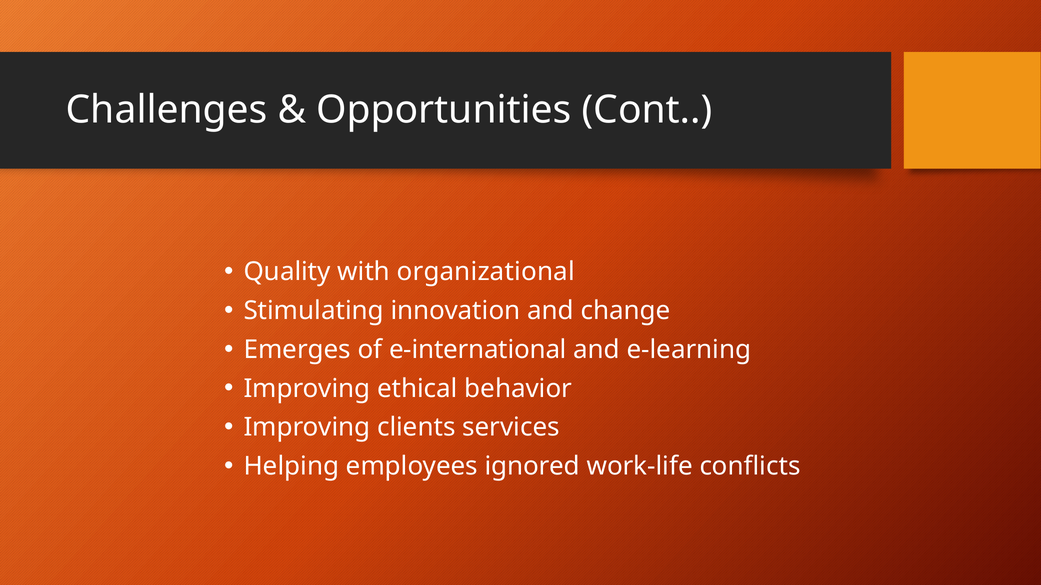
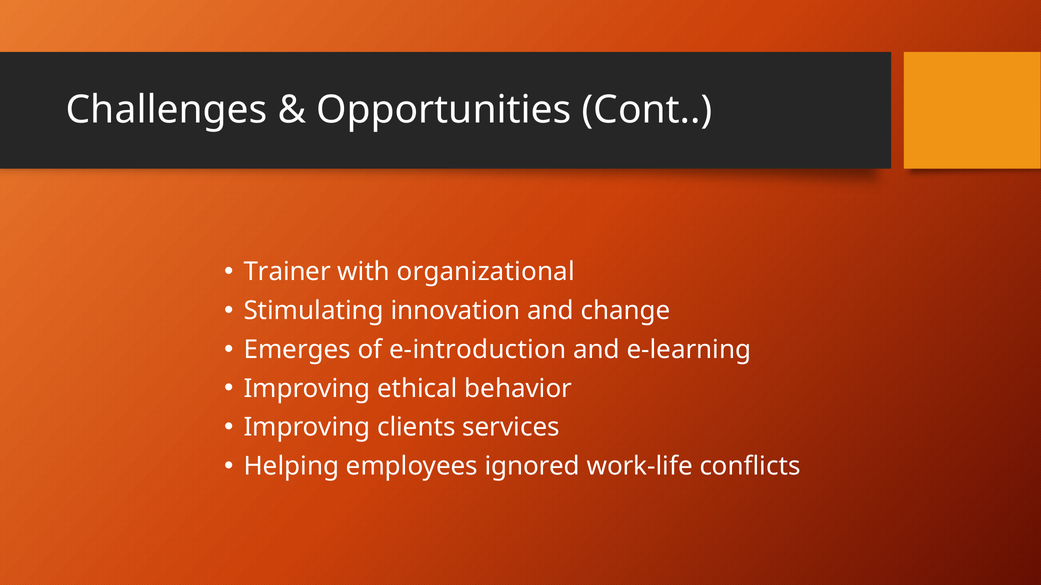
Quality: Quality -> Trainer (287, 272)
e-international: e-international -> e-introduction (478, 350)
